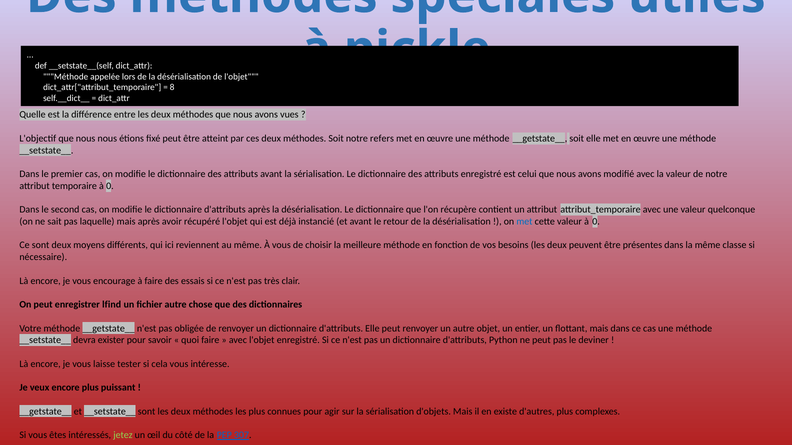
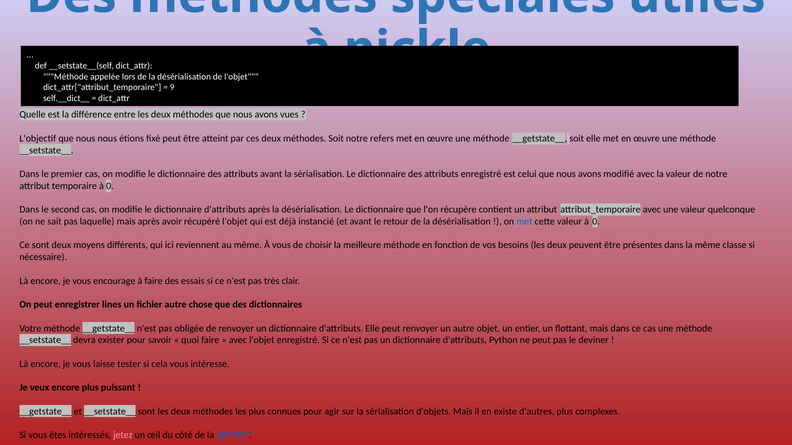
8: 8 -> 9 (172, 88)
lfind: lfind -> lines (112, 305)
jetez colour: light green -> pink (123, 436)
